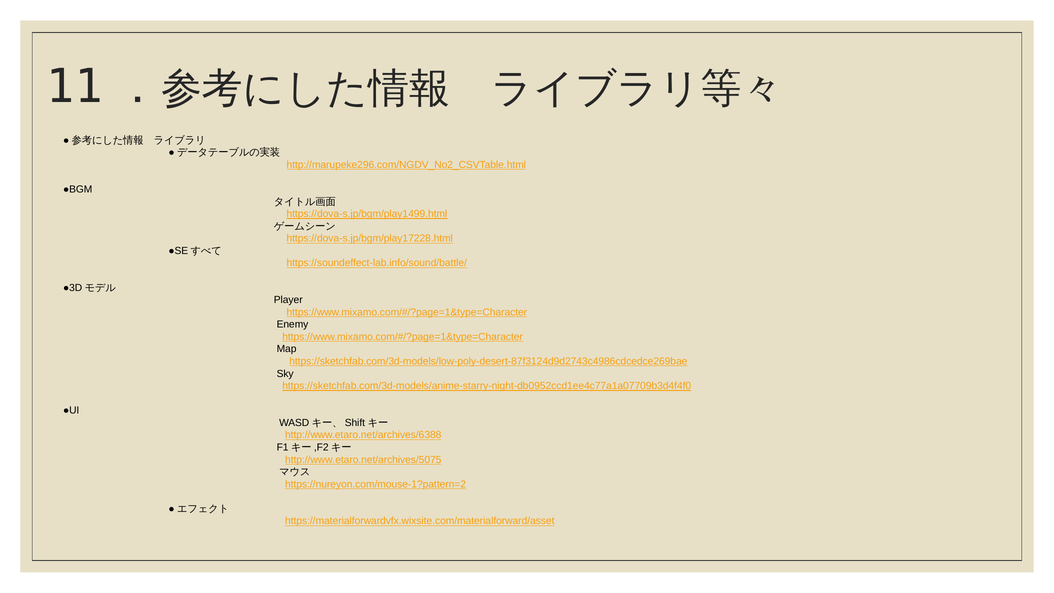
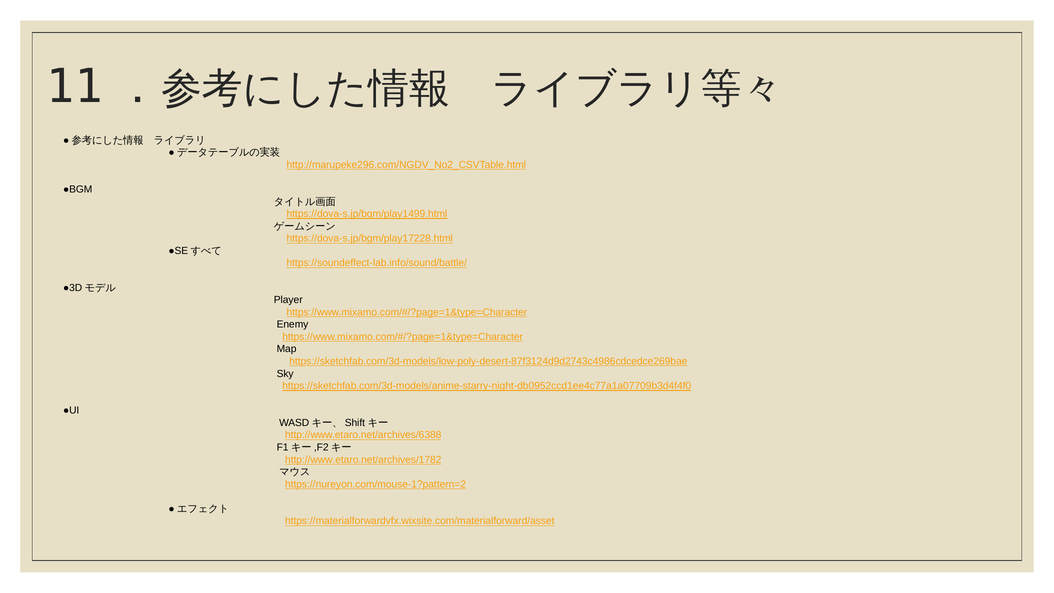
http://www.etaro.net/archives/5075: http://www.etaro.net/archives/5075 -> http://www.etaro.net/archives/1782 (363, 460)
